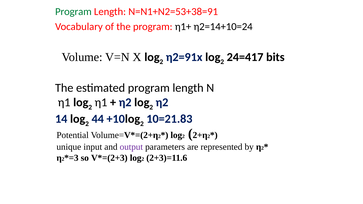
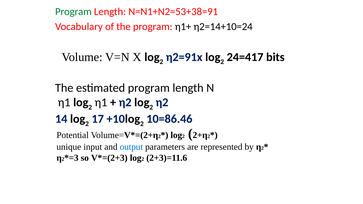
44: 44 -> 17 (98, 119)
10=21.83: 10=21.83 -> 10=86.46 (169, 119)
output colour: purple -> blue (131, 147)
